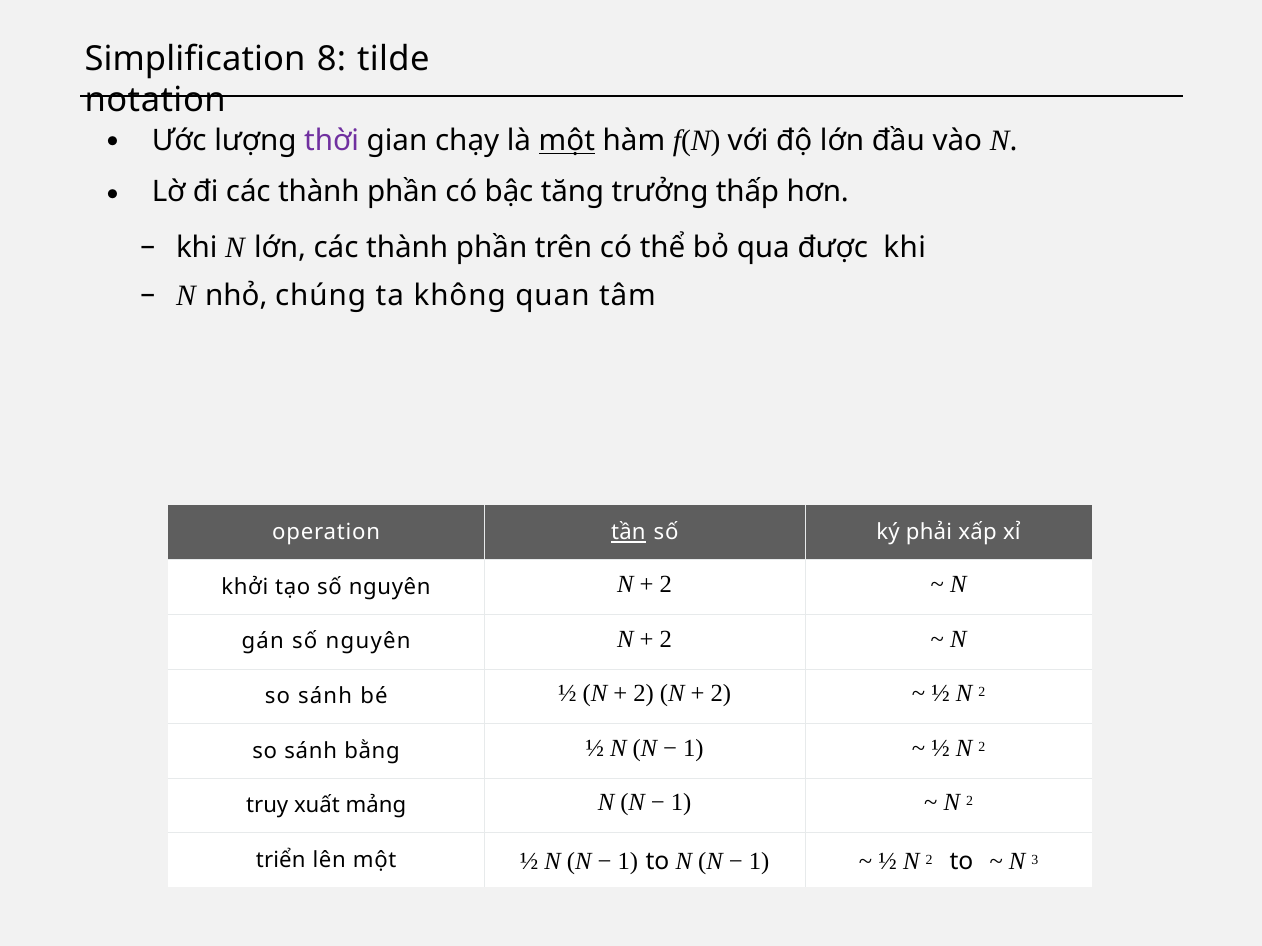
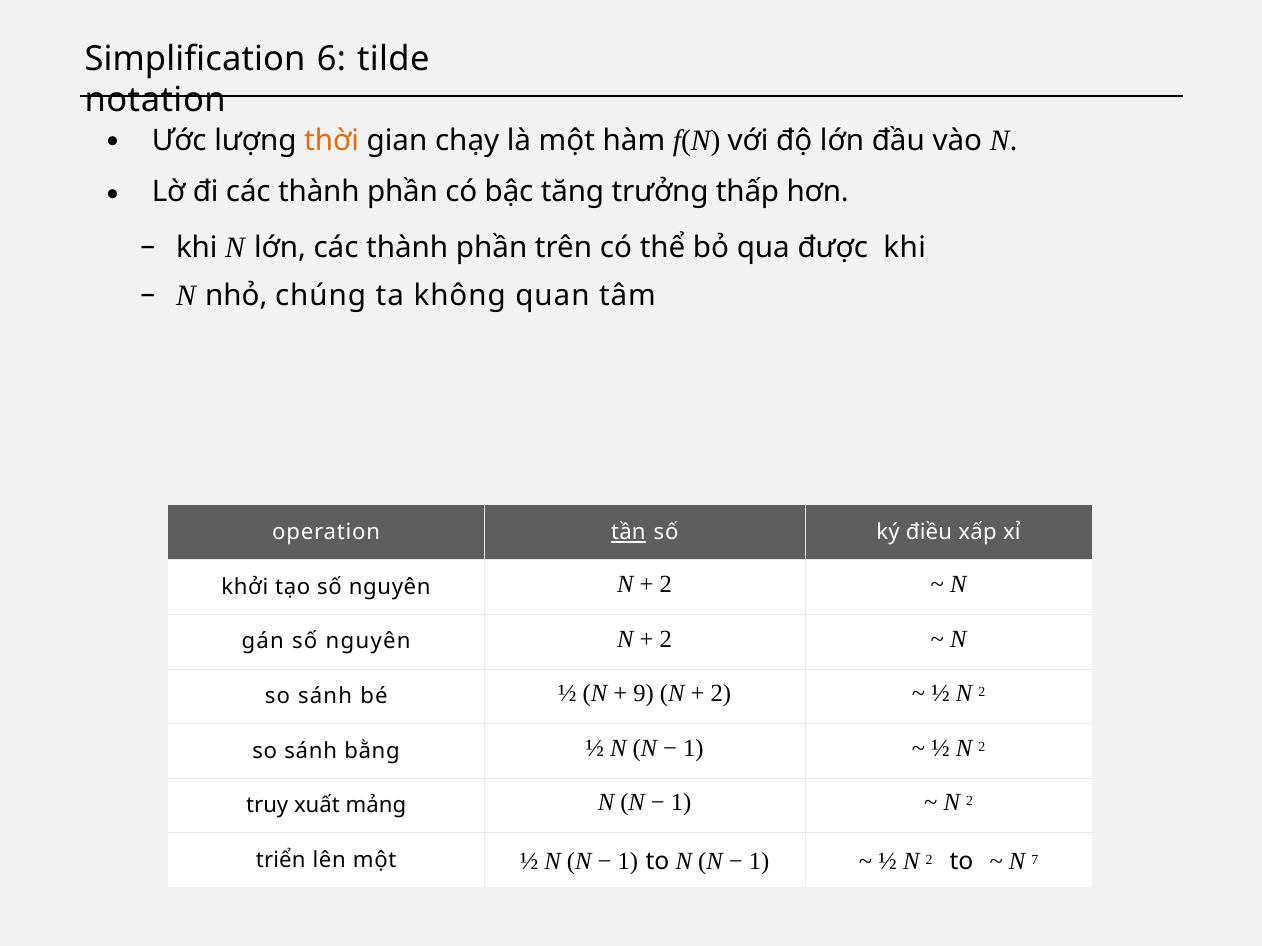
8: 8 -> 6 (332, 59)
thời colour: purple -> orange (332, 141)
một underline: present -> none (567, 141)
phải: phải -> điều (929, 533)
2: 2 -> 9 (644, 694)
3: 3 -> 7 (1035, 861)
